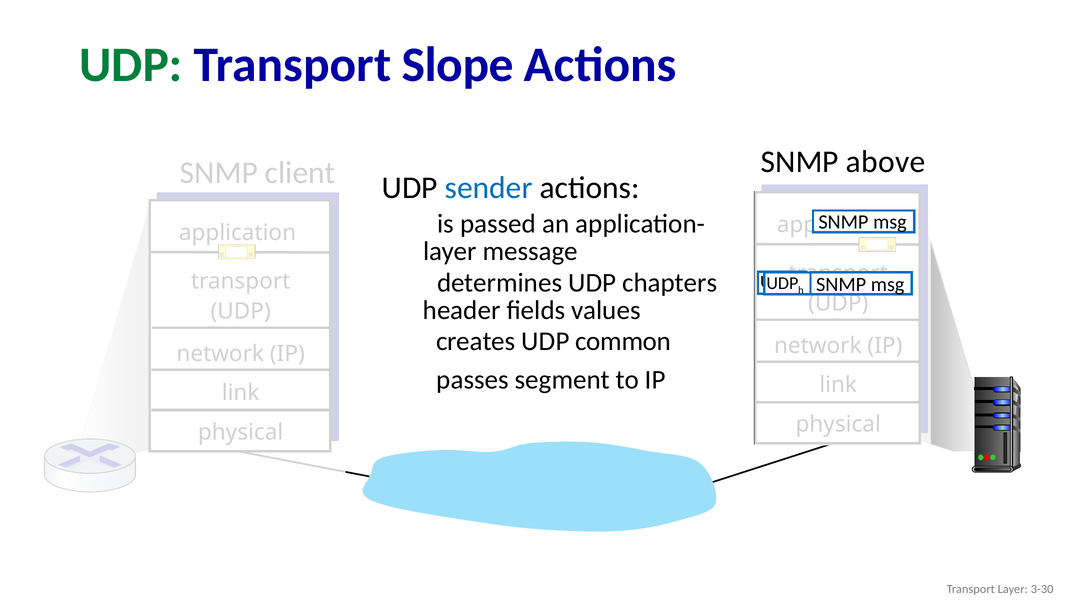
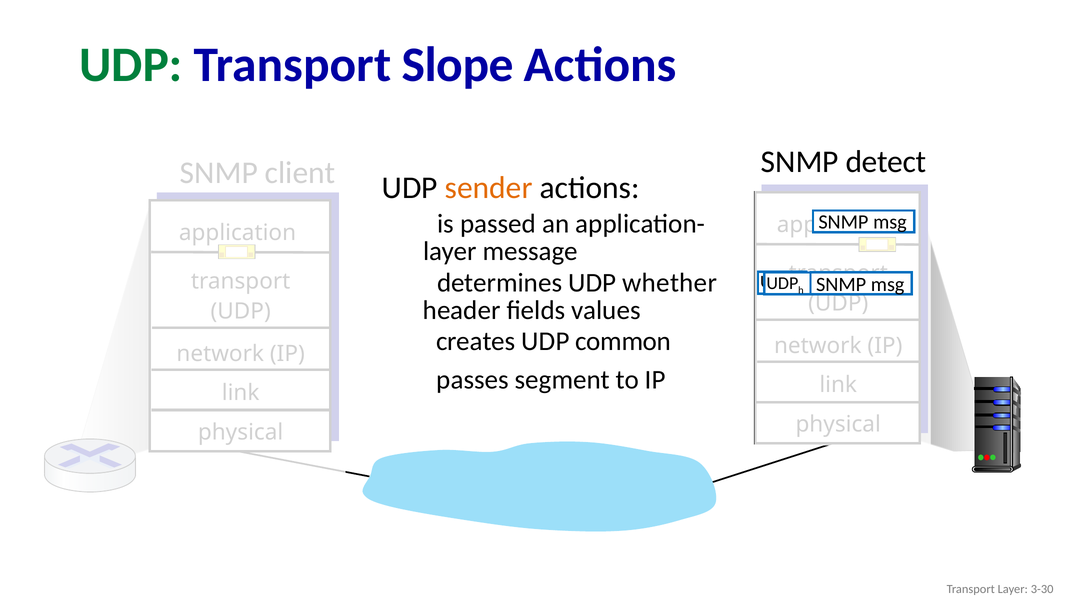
above: above -> detect (886, 162)
sender colour: blue -> orange (489, 188)
chapters: chapters -> whether (670, 283)
